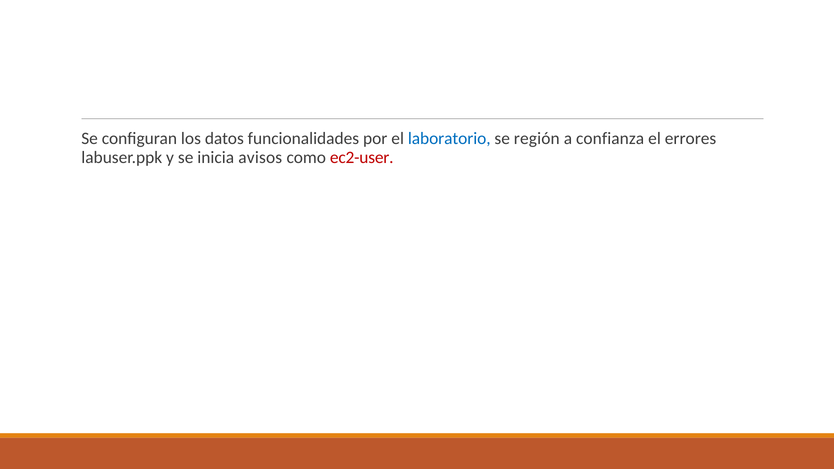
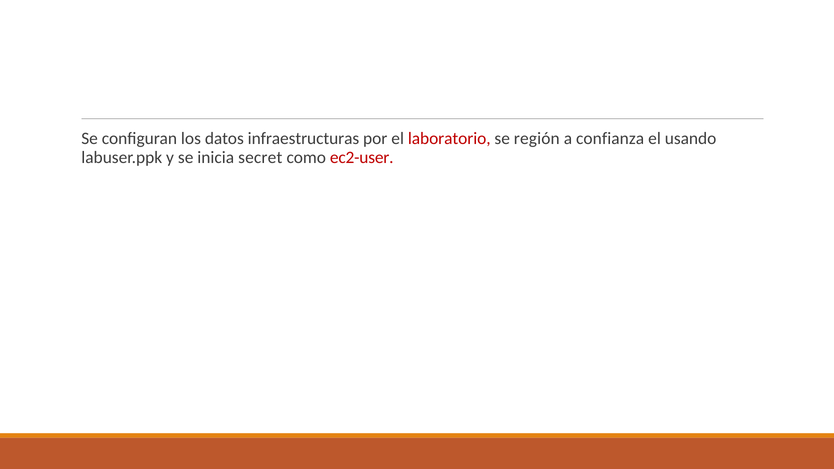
funcionalidades: funcionalidades -> infraestructuras (303, 139)
laboratorio colour: blue -> red (449, 139)
errores: errores -> usando (691, 139)
avisos: avisos -> secret (260, 157)
